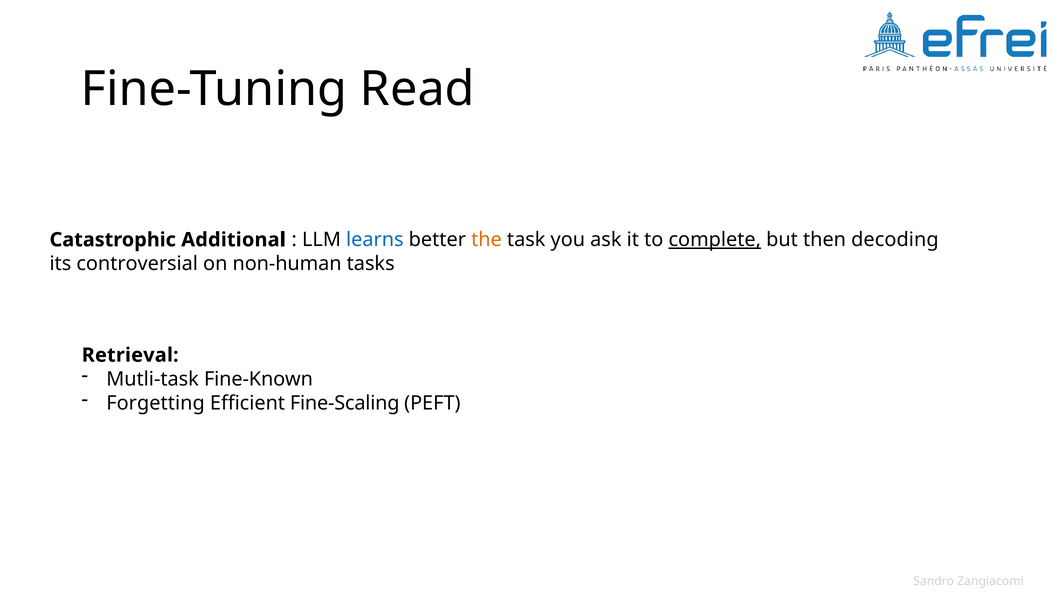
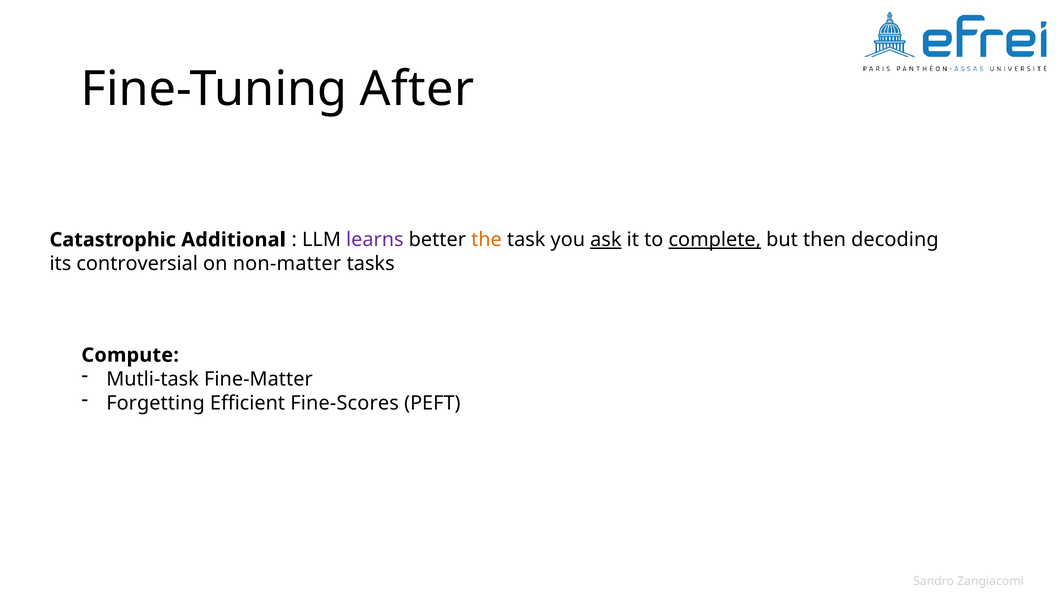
Read: Read -> After (417, 89)
learns colour: blue -> purple (375, 240)
ask underline: none -> present (606, 240)
non-human: non-human -> non-matter (287, 264)
Retrieval: Retrieval -> Compute (130, 355)
Fine-Known: Fine-Known -> Fine-Matter (258, 379)
Fine-Scaling: Fine-Scaling -> Fine-Scores (345, 403)
